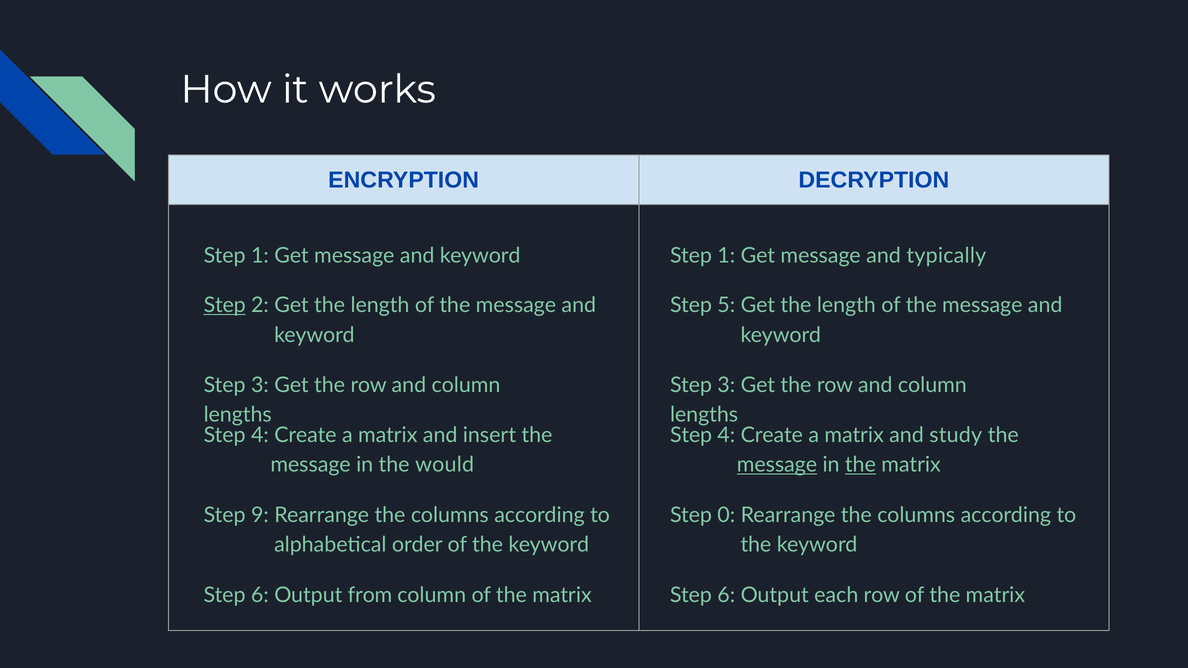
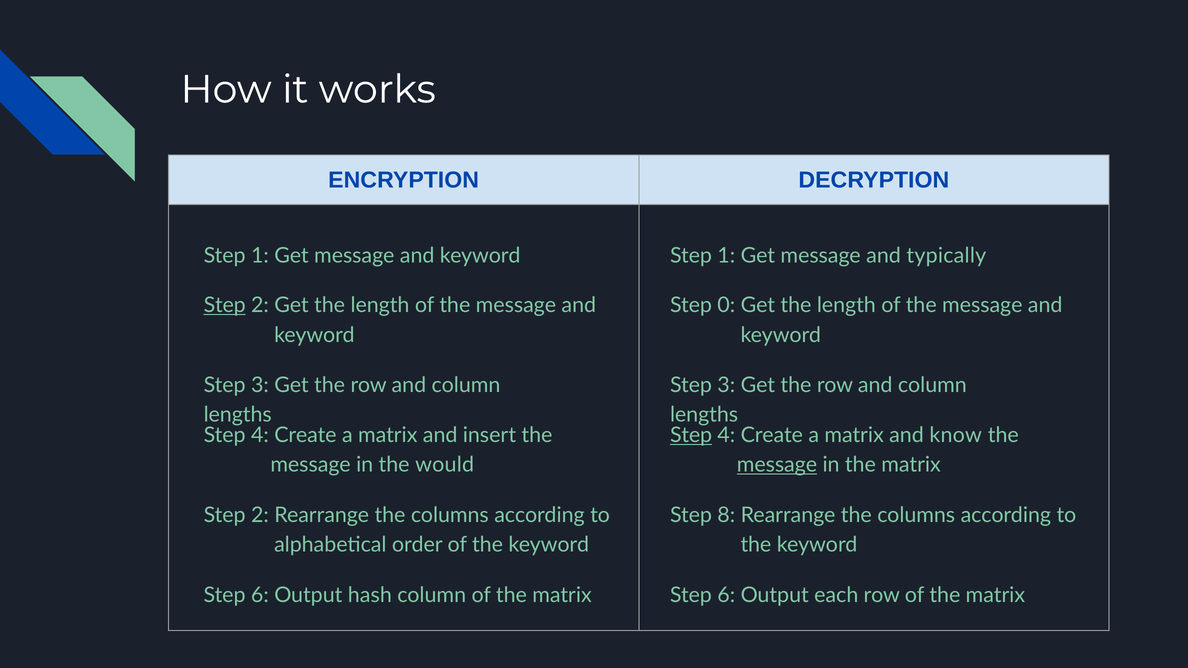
5: 5 -> 0 (726, 305)
Step underline: none -> present (691, 435)
study: study -> know (956, 435)
the underline: present -> none (860, 465)
9: 9 -> 2 (260, 515)
0: 0 -> 8 (726, 515)
from: from -> hash (370, 595)
